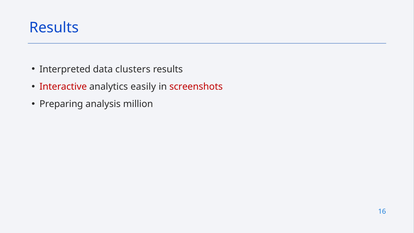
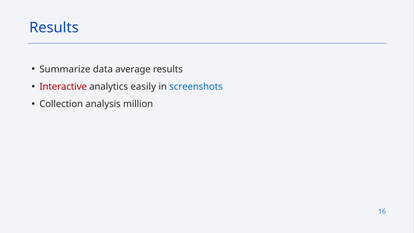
Interpreted: Interpreted -> Summarize (65, 69)
clusters: clusters -> average (133, 69)
screenshots colour: red -> blue (196, 87)
Preparing: Preparing -> Collection (61, 104)
